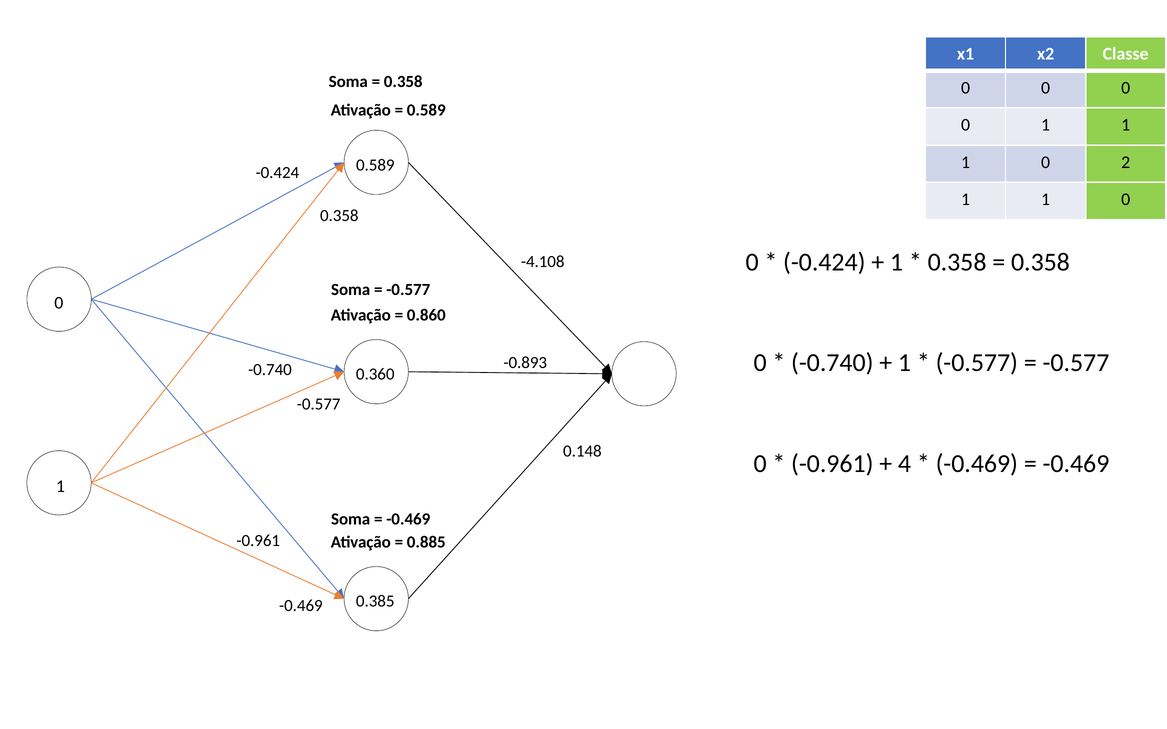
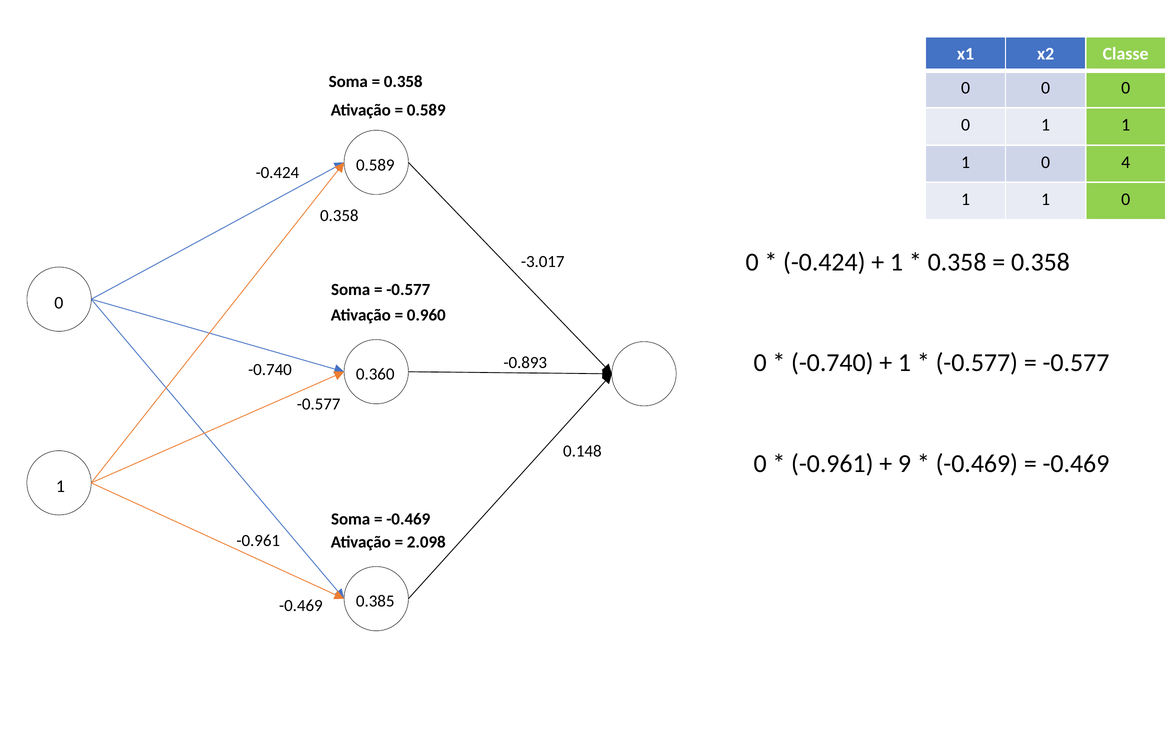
2: 2 -> 4 (1126, 162)
-4.108: -4.108 -> -3.017 (543, 262)
0.860: 0.860 -> 0.960 (426, 315)
4: 4 -> 9 (905, 464)
0.885: 0.885 -> 2.098 (426, 542)
